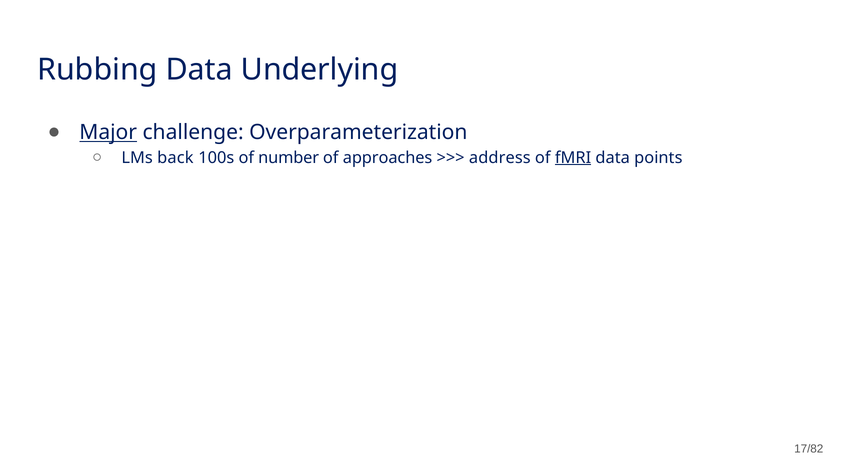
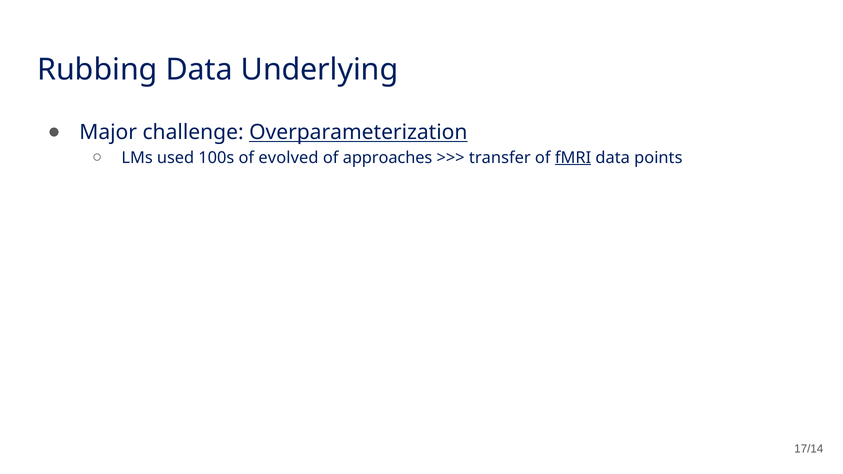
Major underline: present -> none (108, 133)
Overparameterization underline: none -> present (358, 133)
back: back -> used (176, 158)
number: number -> evolved (288, 158)
address: address -> transfer (500, 158)
17/82: 17/82 -> 17/14 (809, 449)
